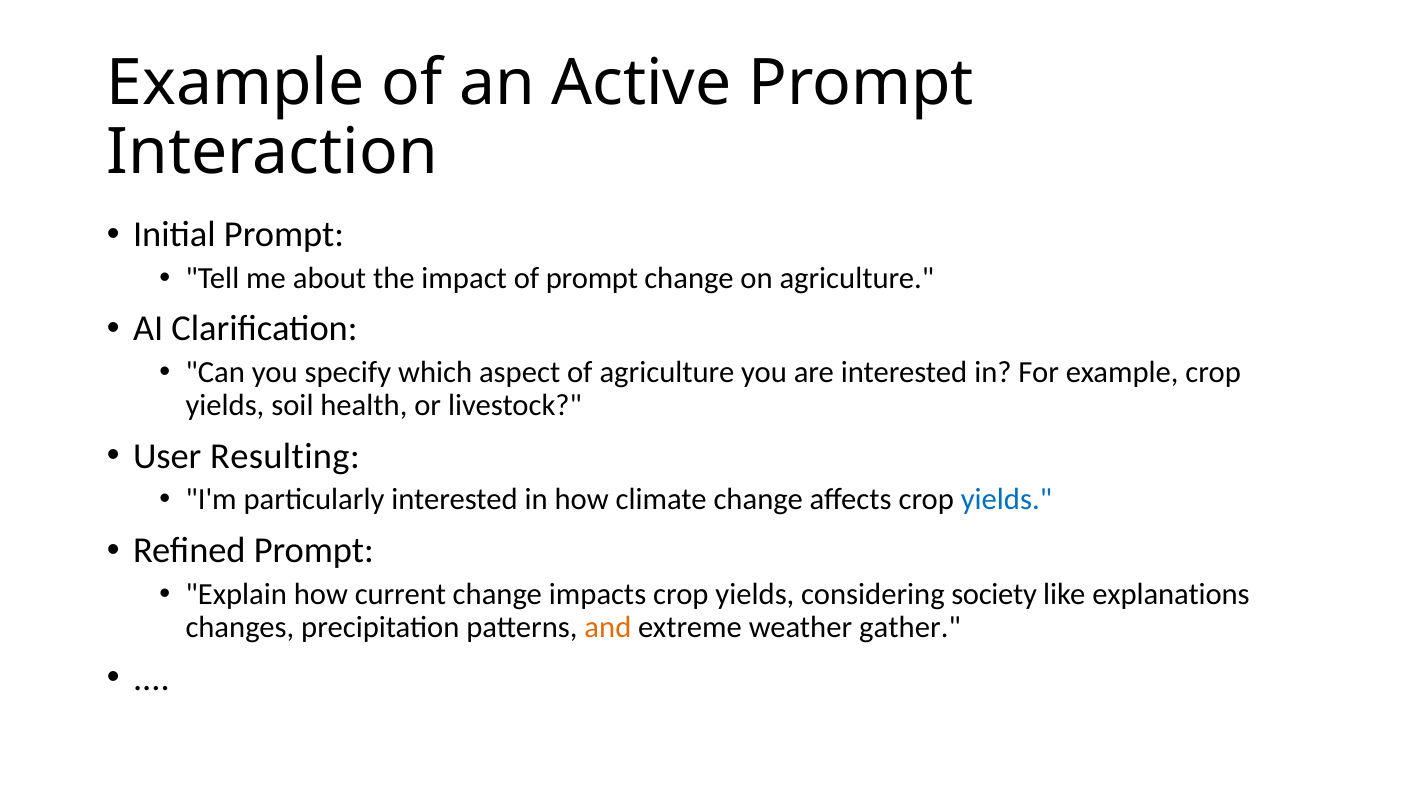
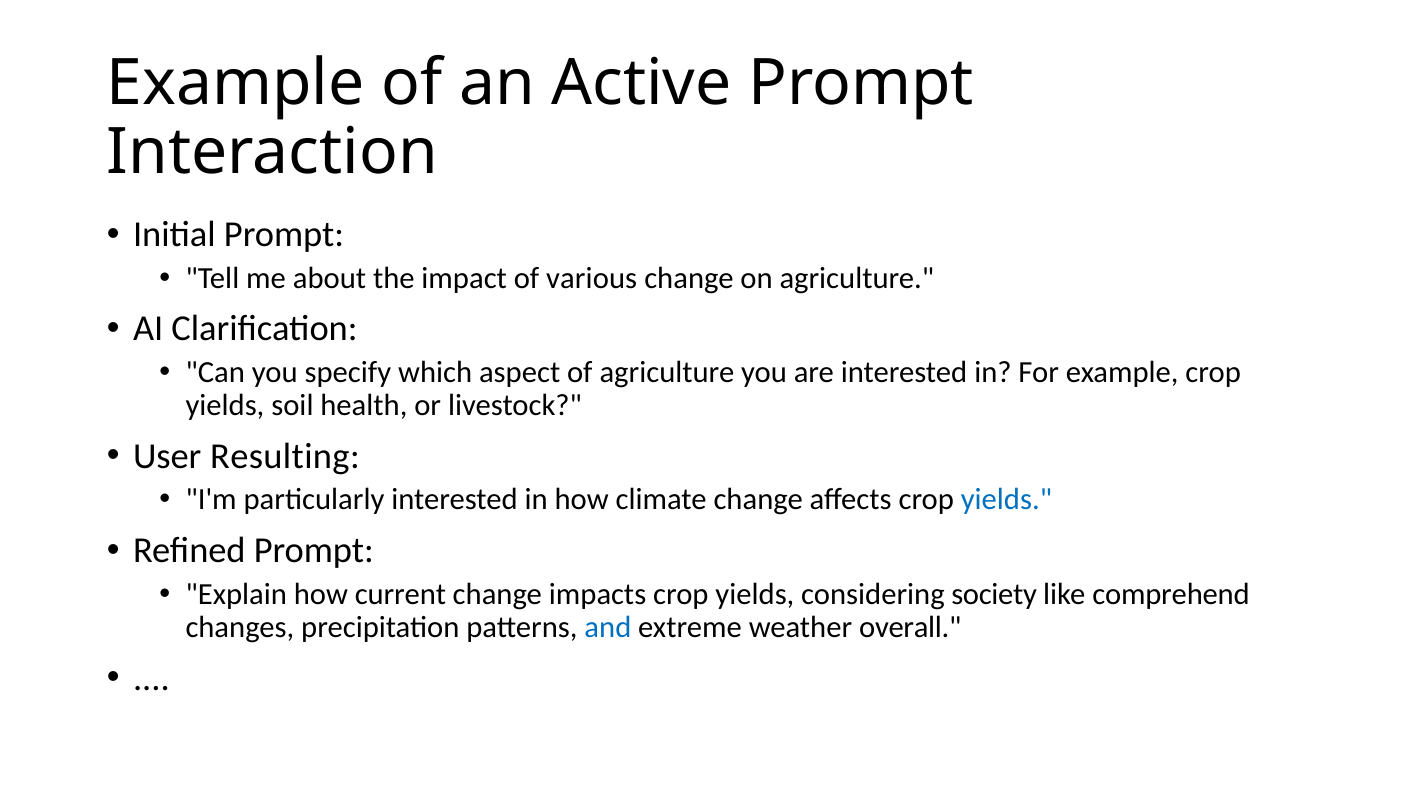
of prompt: prompt -> various (592, 278)
explanations: explanations -> comprehend (1171, 594)
and colour: orange -> blue (608, 627)
gather: gather -> overall (910, 627)
